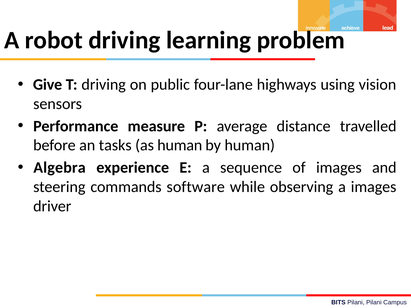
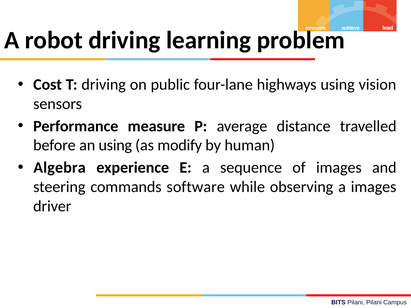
Give: Give -> Cost (48, 85)
an tasks: tasks -> using (115, 145)
as human: human -> modify (180, 145)
